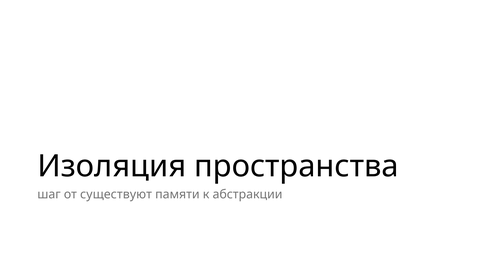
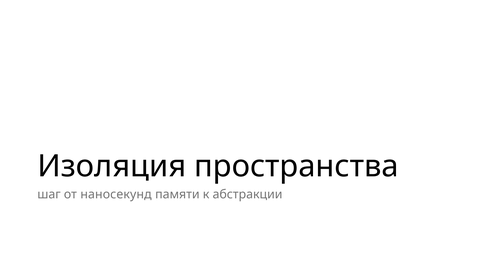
существуют: существуют -> наносекунд (116, 194)
